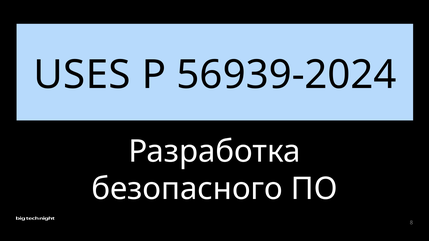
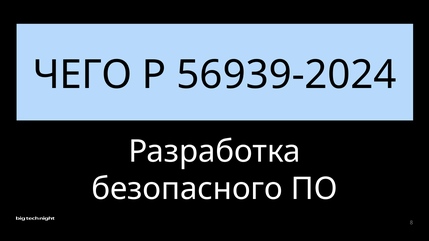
USES: USES -> ЧЕГО (82, 75)
